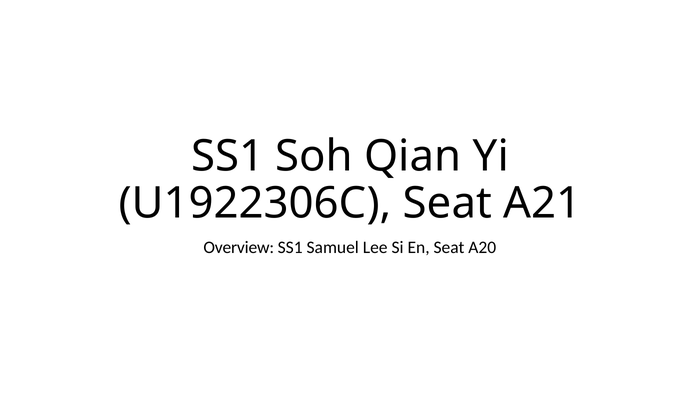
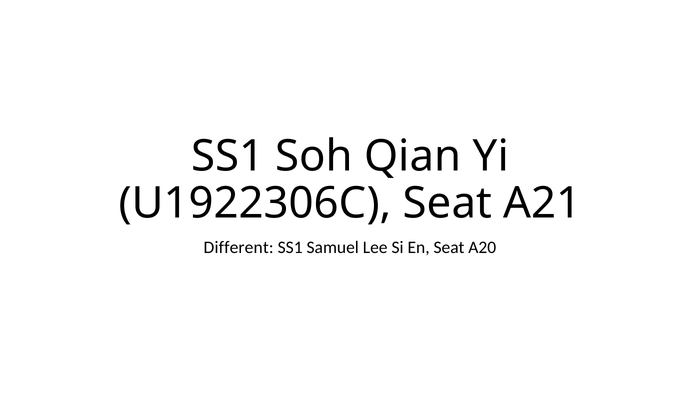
Overview: Overview -> Different (239, 247)
